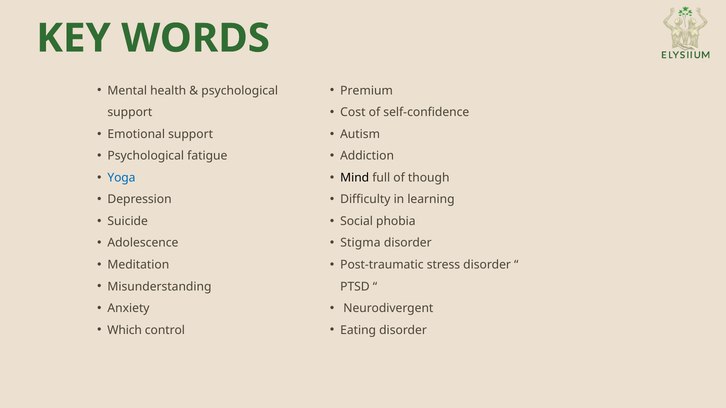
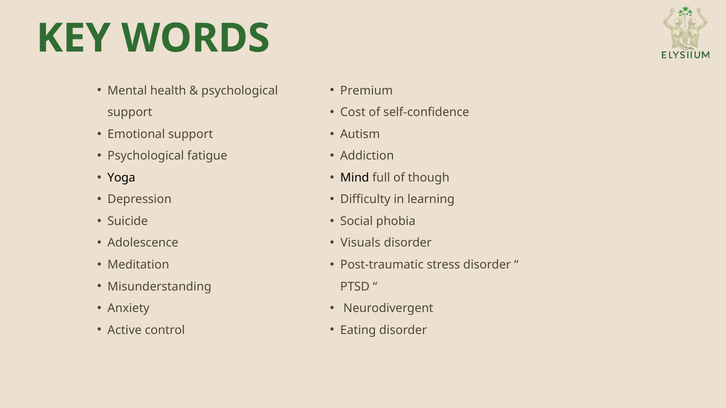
Yoga colour: blue -> black (121, 178)
Stigma: Stigma -> Visuals (360, 243)
Which: Which -> Active (125, 330)
